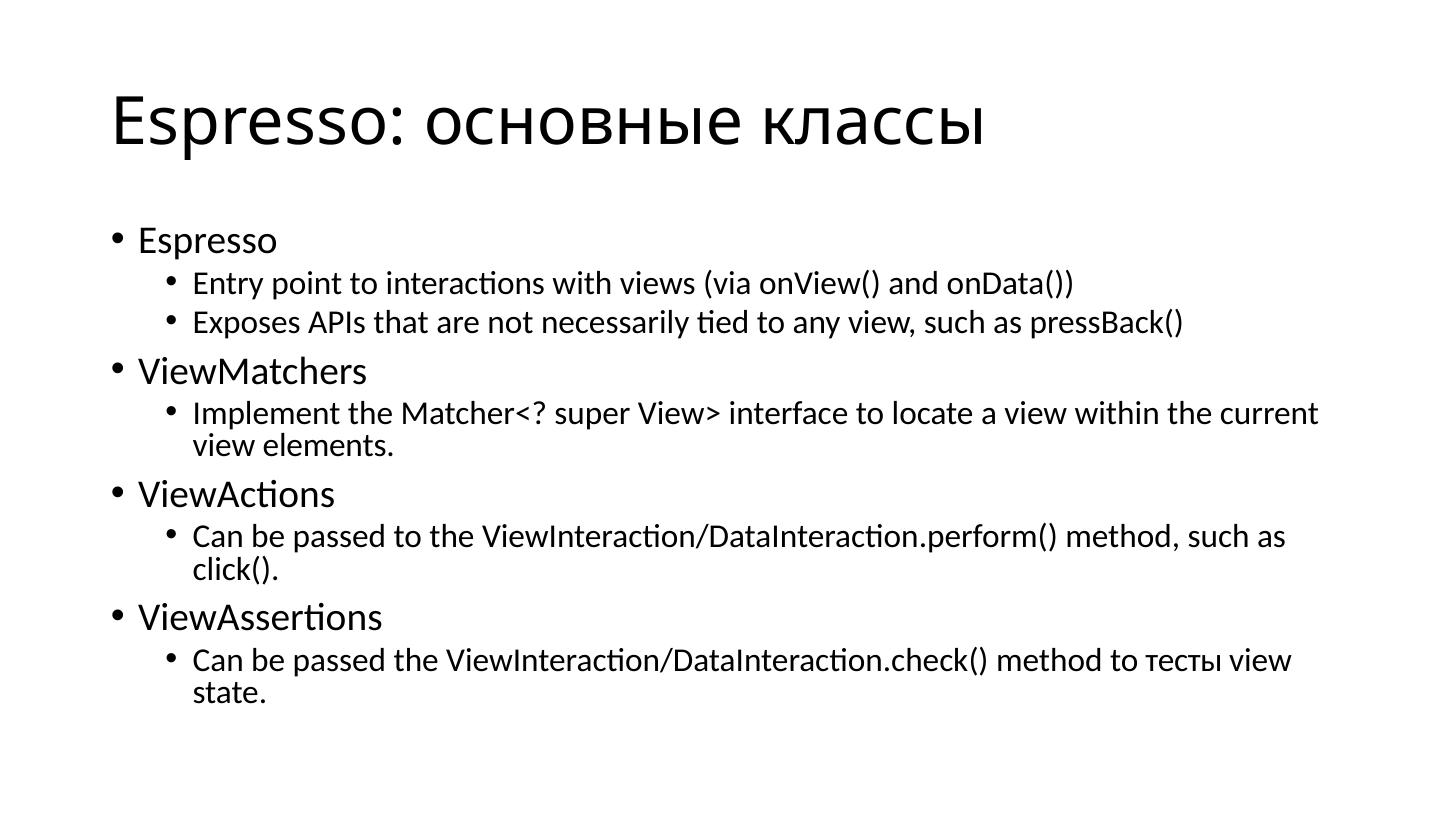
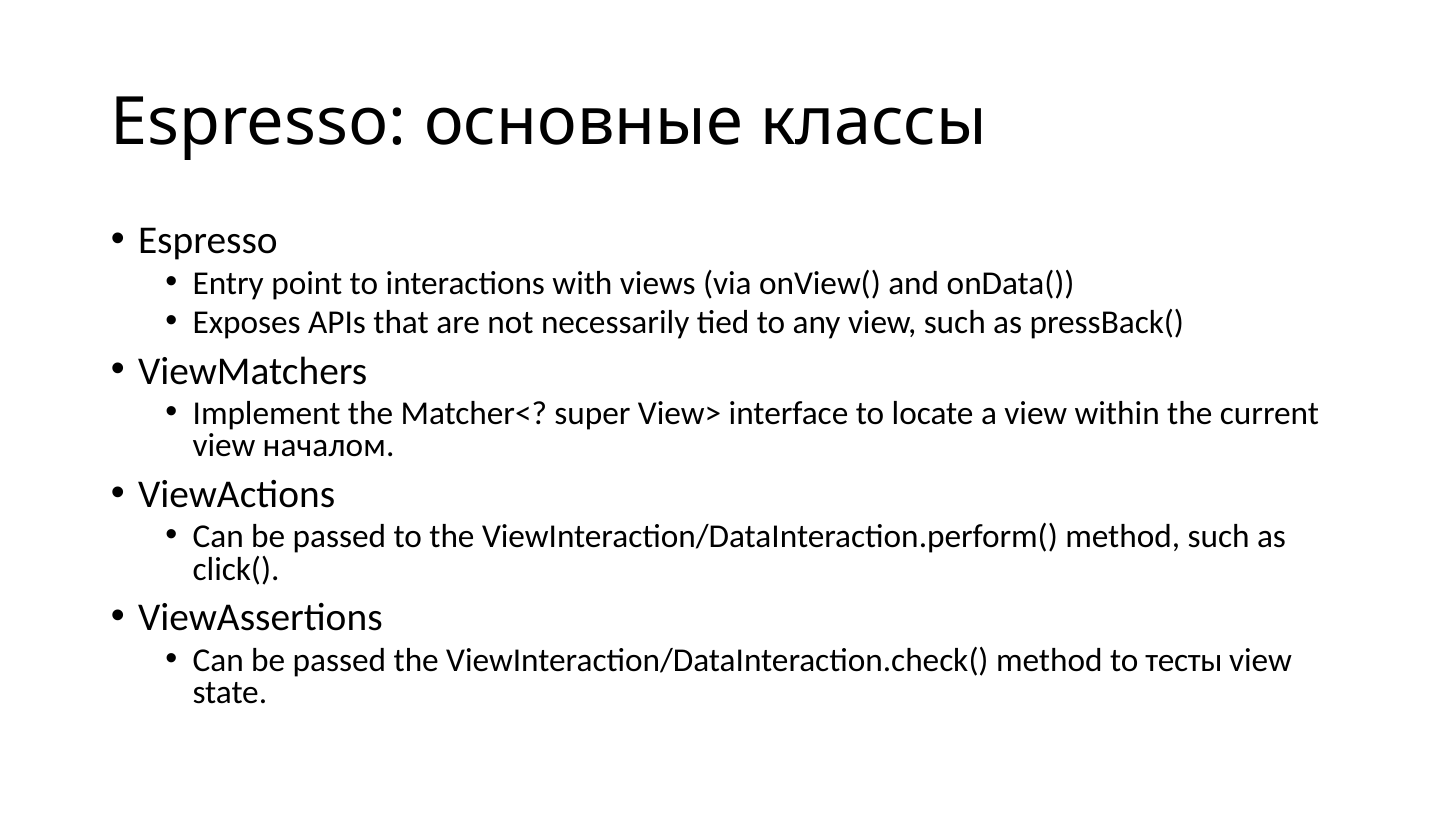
elements: elements -> началом (329, 446)
